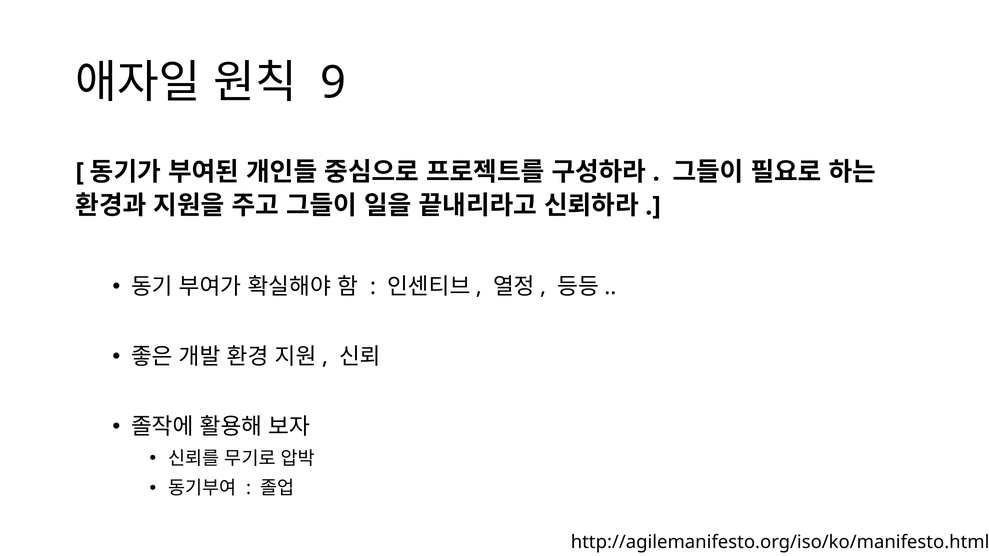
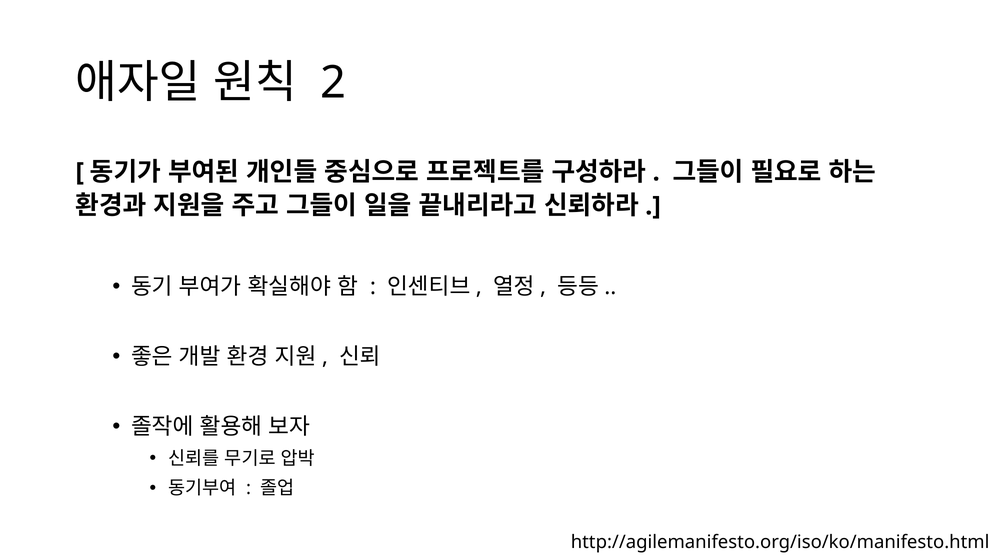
9: 9 -> 2 (333, 83)
